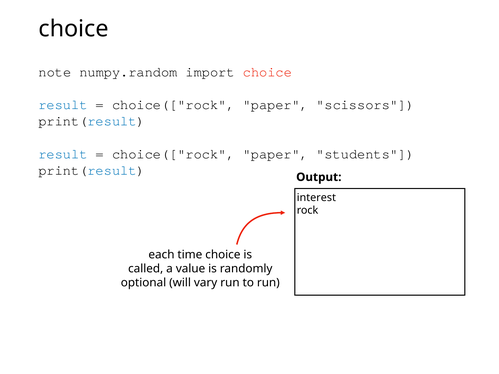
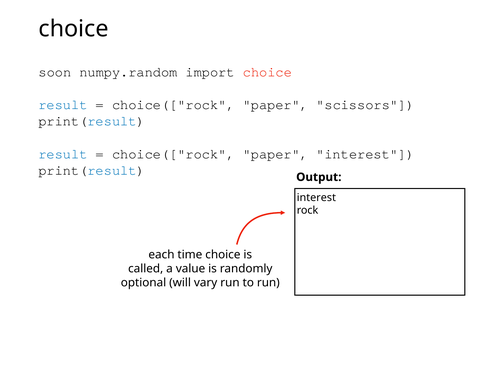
note: note -> soon (55, 72)
paper students: students -> interest (365, 154)
